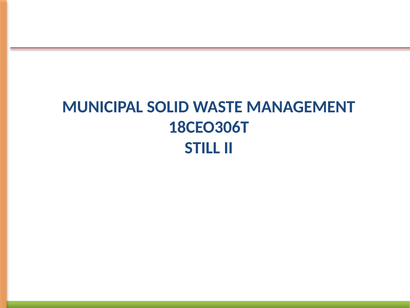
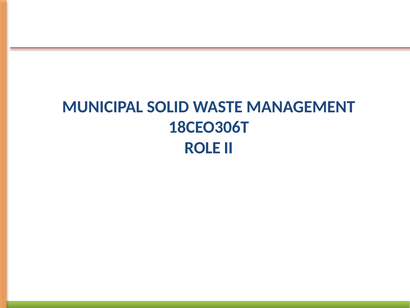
STILL: STILL -> ROLE (202, 148)
